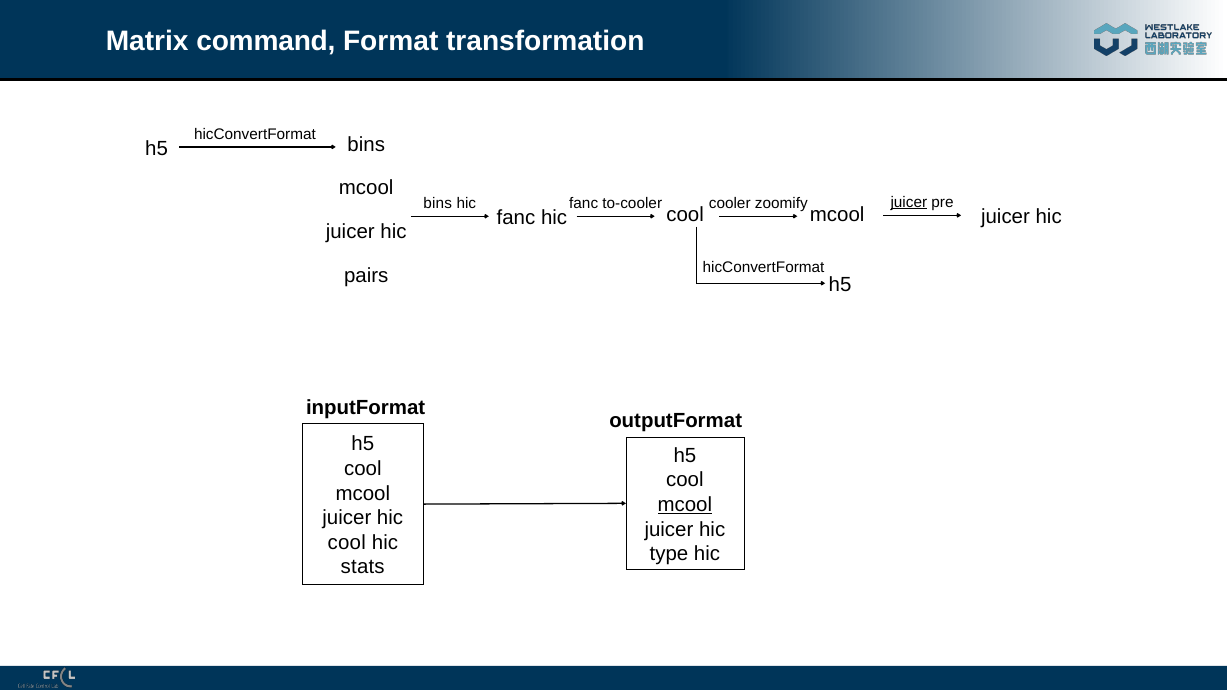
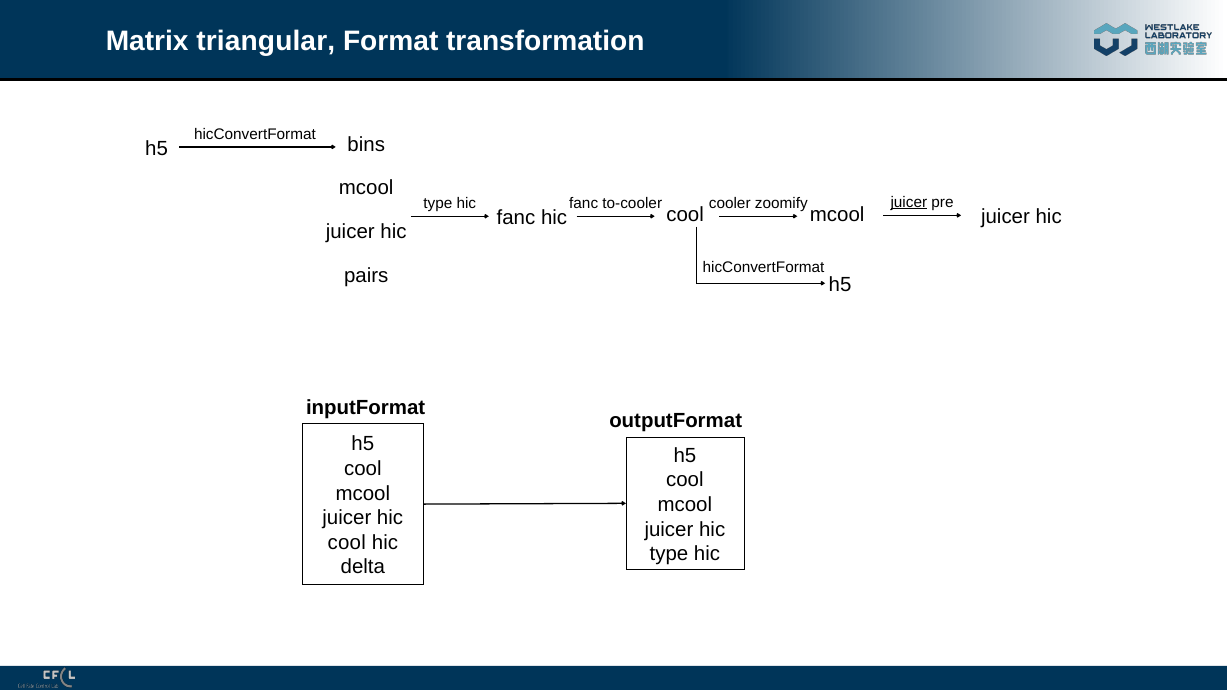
command: command -> triangular (266, 41)
bins: bins -> type (438, 203)
mcool underline: present -> none (685, 505)
stats: stats -> delta (363, 567)
